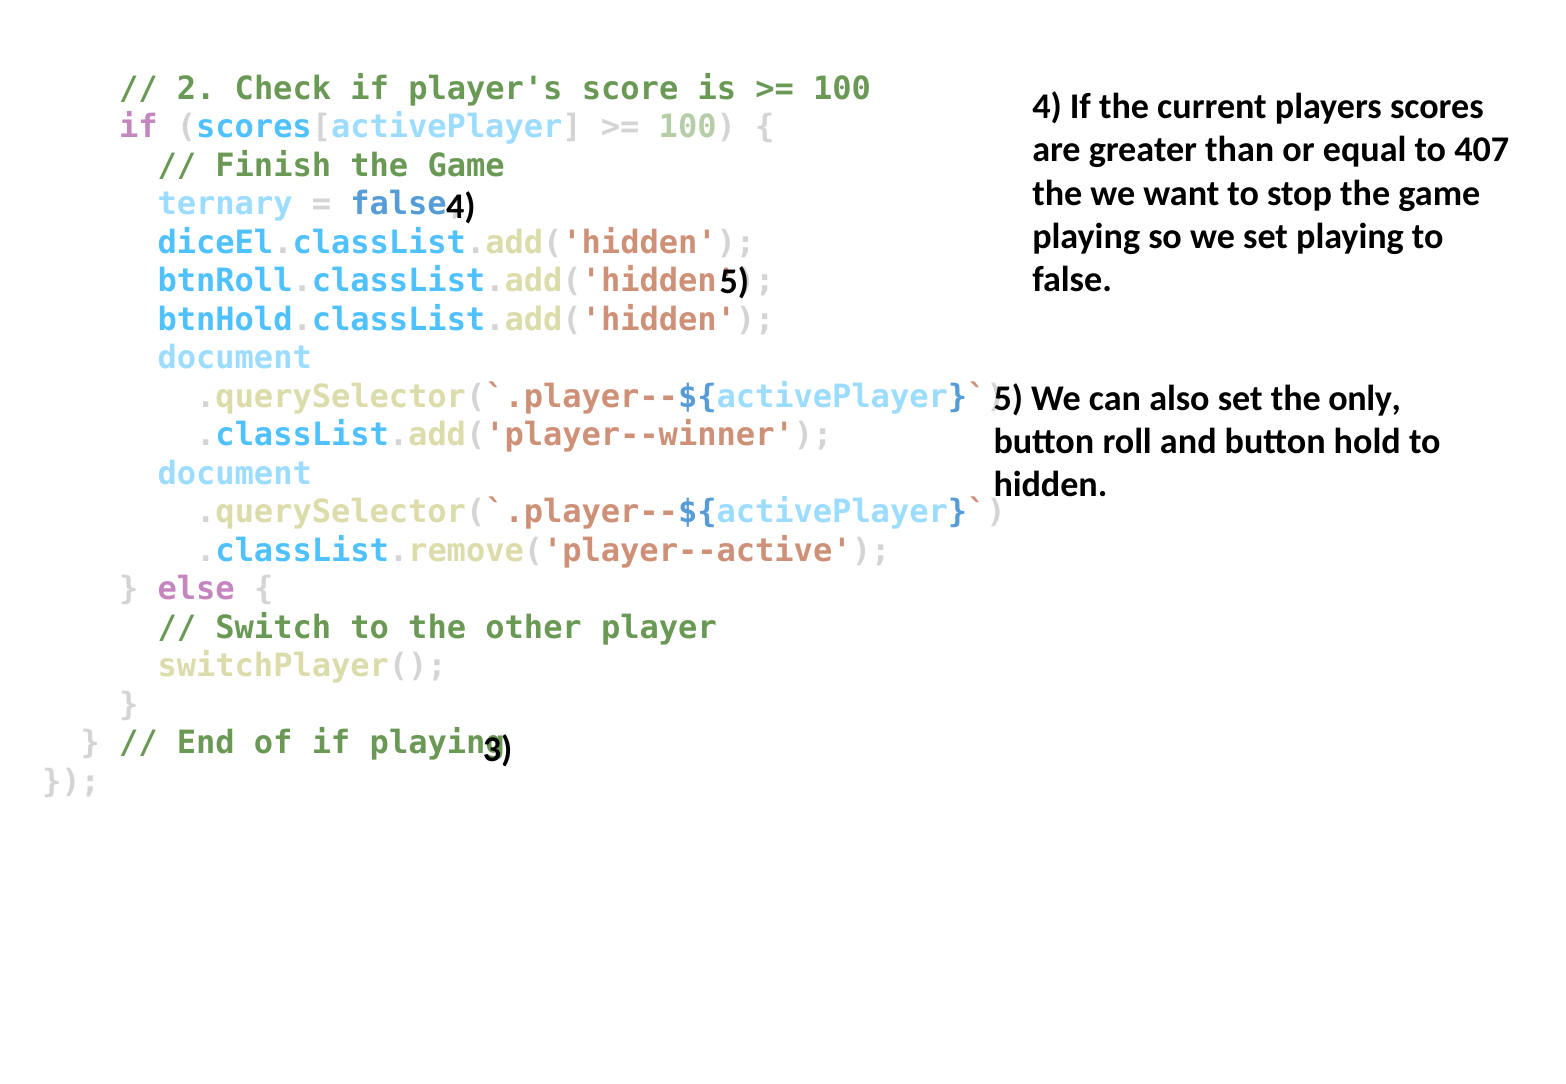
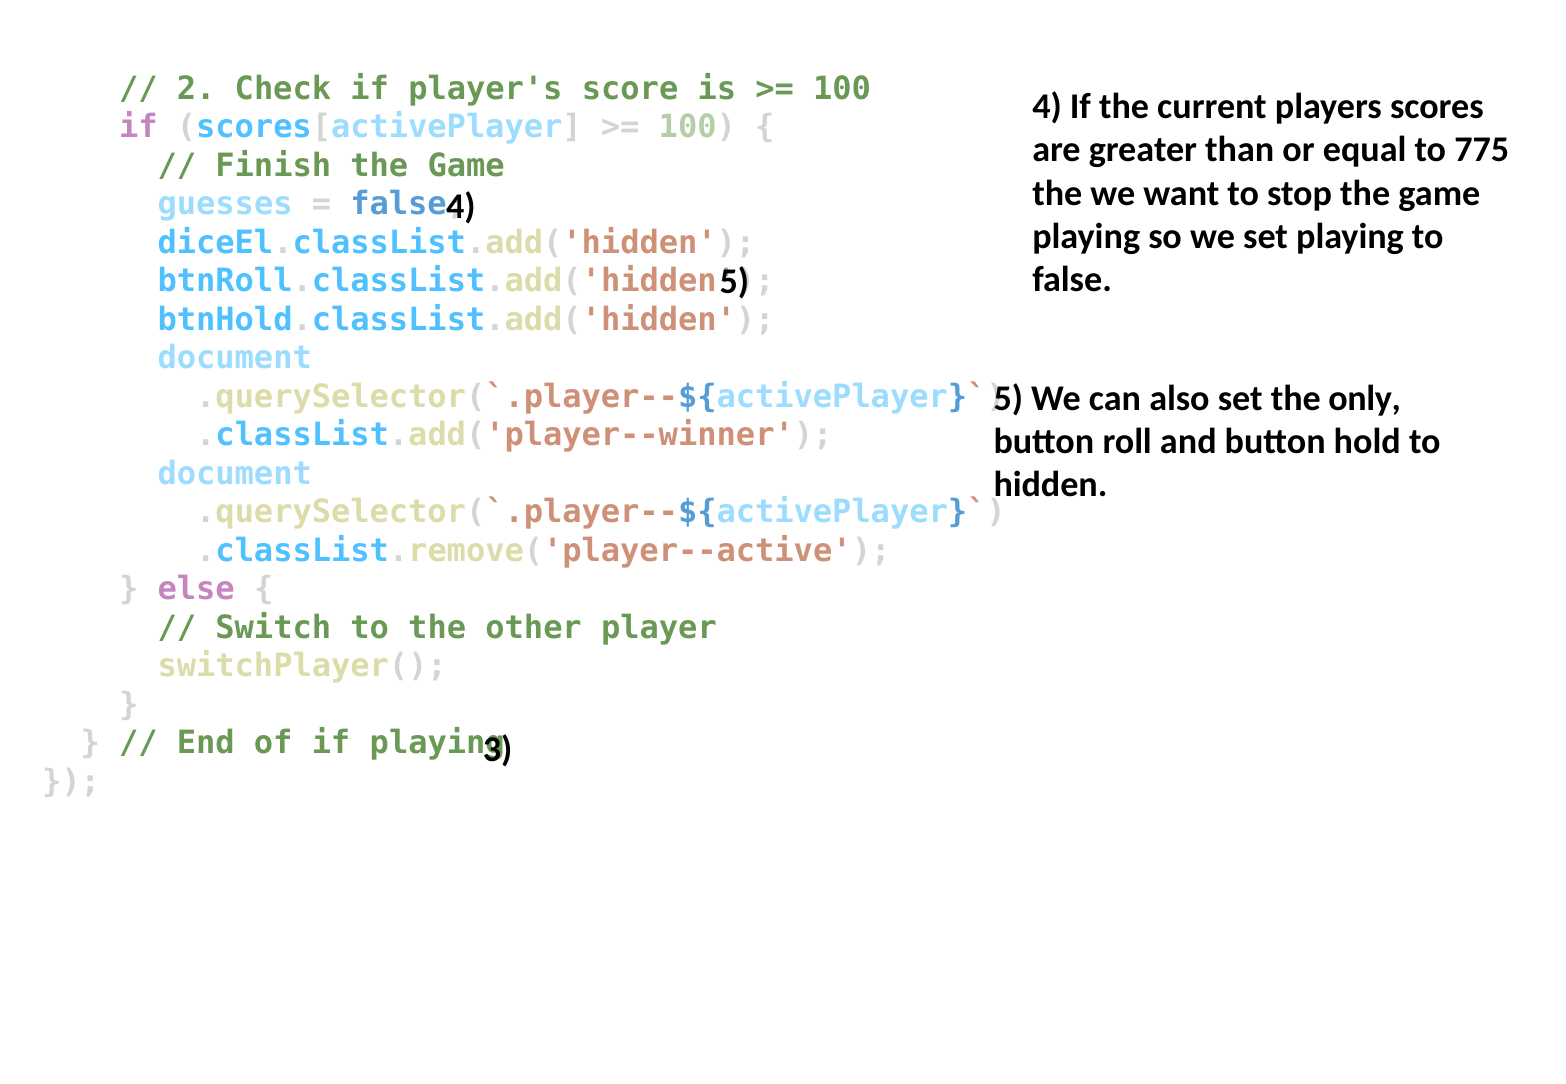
407: 407 -> 775 (1482, 150)
ternary: ternary -> guesses (225, 204)
